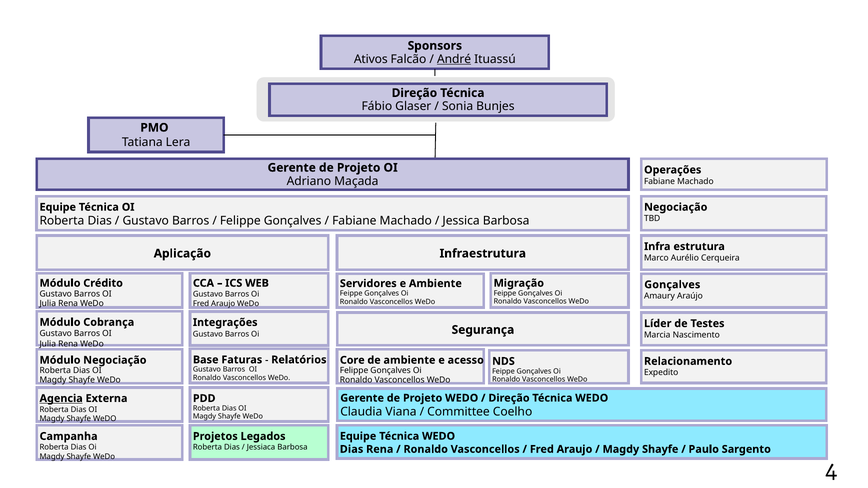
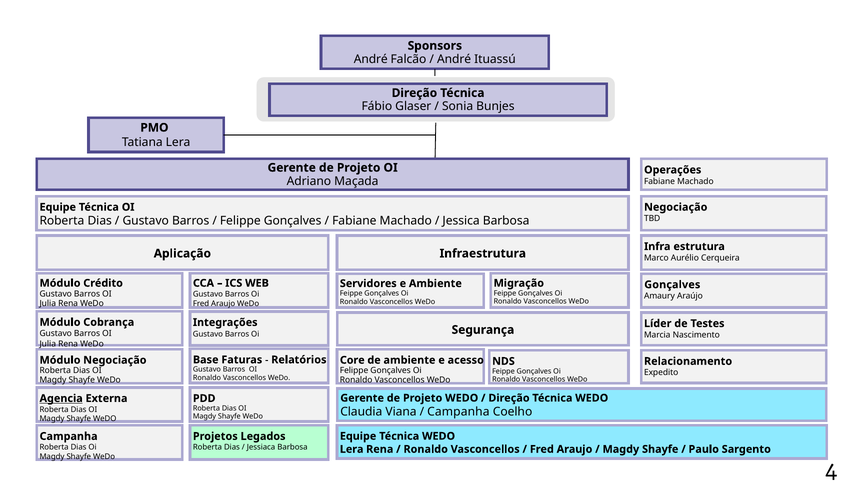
Ativos: Ativos -> André (371, 59)
André underline: present -> none (454, 59)
Committee: Committee -> Campanha (458, 412)
Dias: Dias -> Lera (352, 449)
